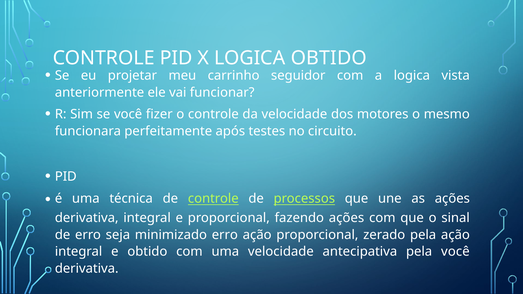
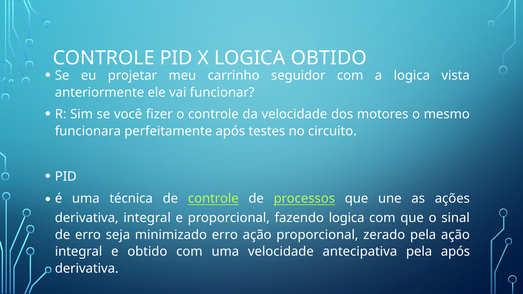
fazendo ações: ações -> logica (347, 218)
pela você: você -> após (455, 252)
